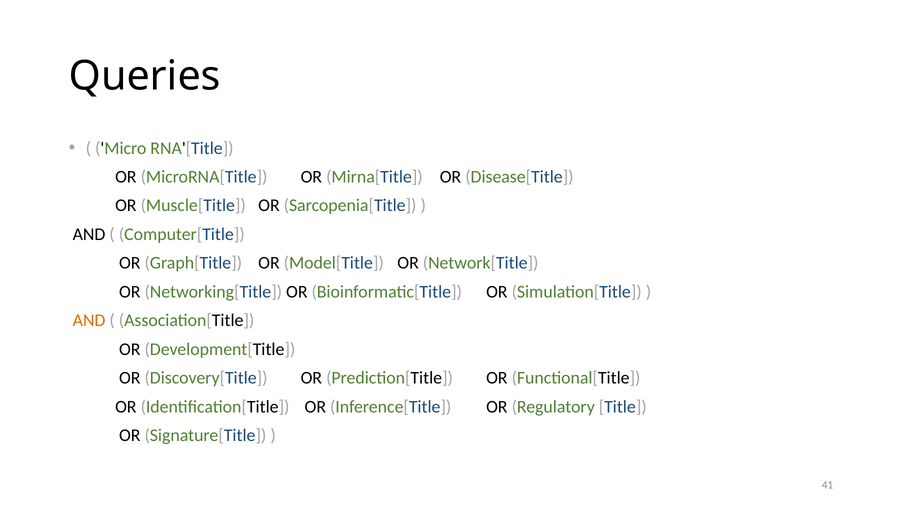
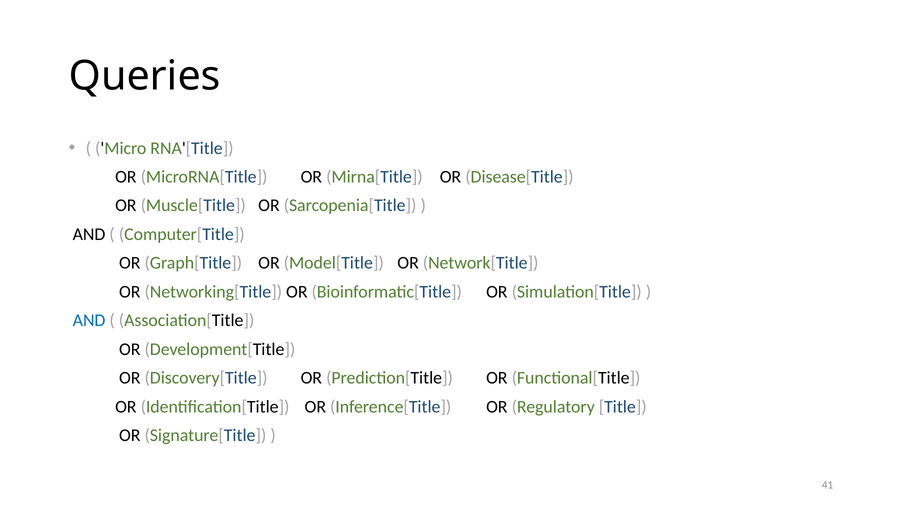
AND colour: orange -> blue (89, 320)
